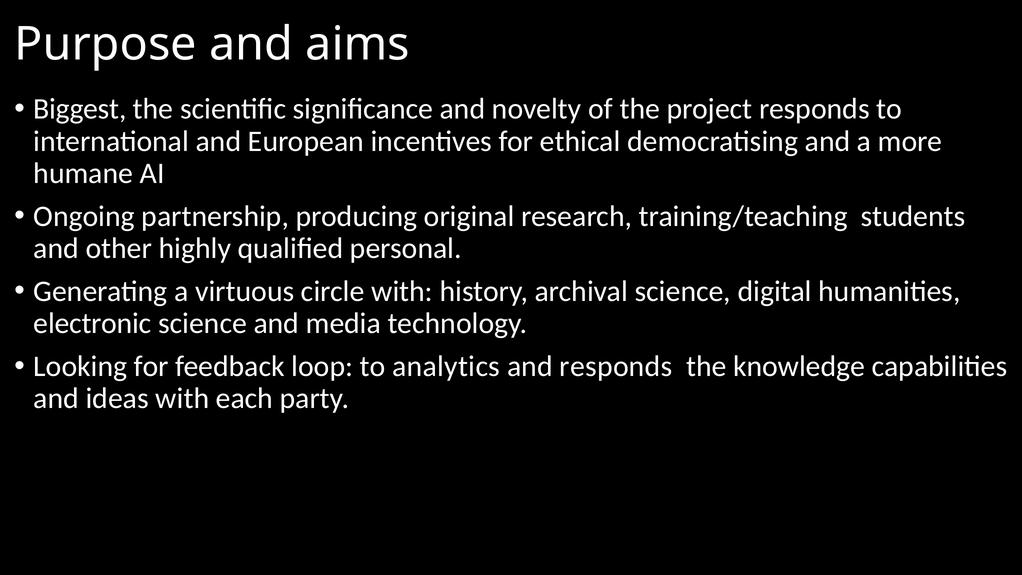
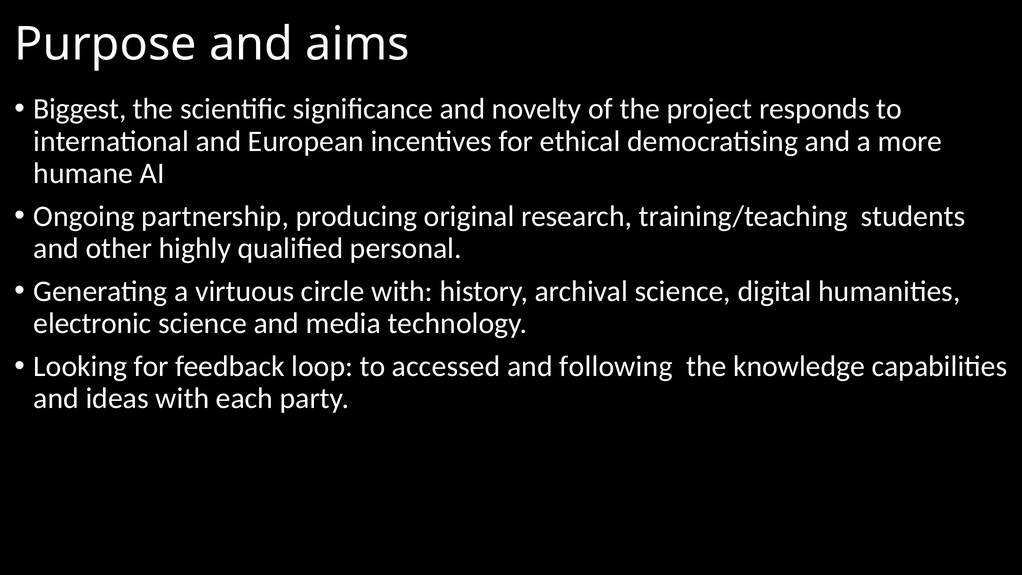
analytics: analytics -> accessed (446, 366)
and responds: responds -> following (616, 366)
